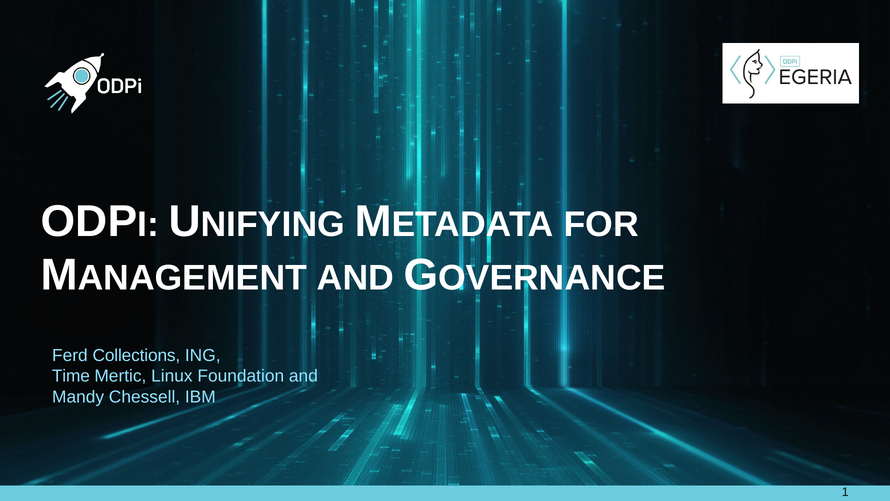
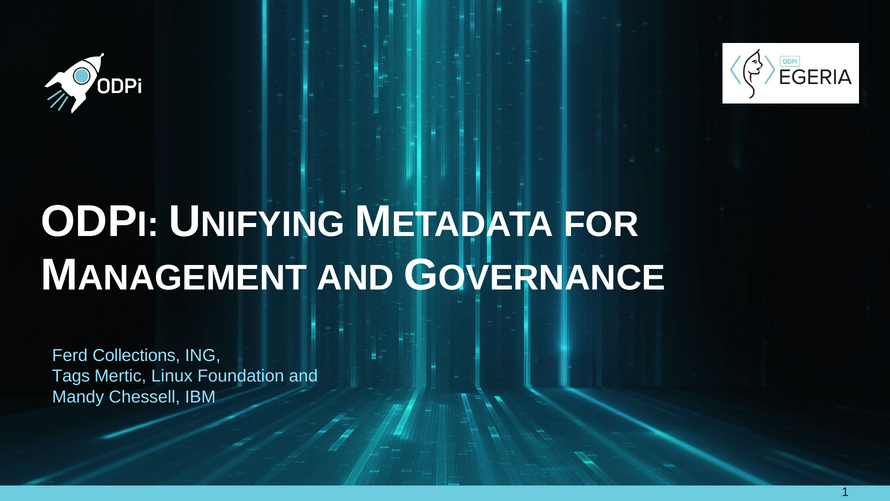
Time: Time -> Tags (71, 376)
